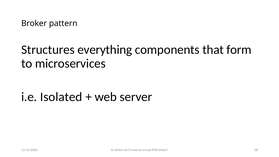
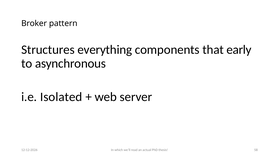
form: form -> early (239, 50)
microservices: microservices -> asynchronous (70, 63)
